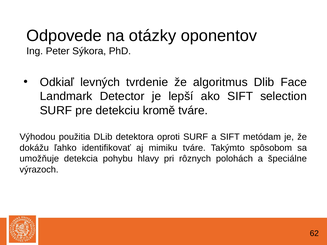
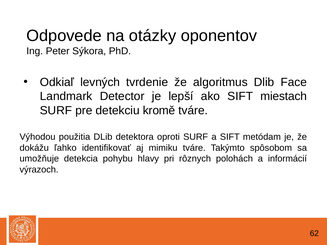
selection: selection -> miestach (284, 96)
špeciálne: špeciálne -> informácií (287, 159)
